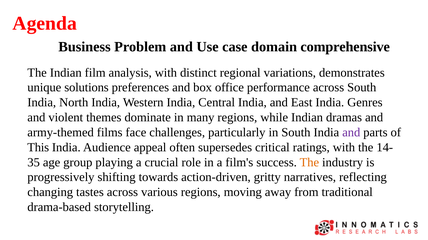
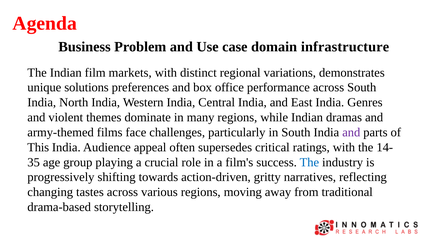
comprehensive: comprehensive -> infrastructure (345, 47)
analysis: analysis -> markets (130, 73)
The colour: orange -> blue (309, 163)
